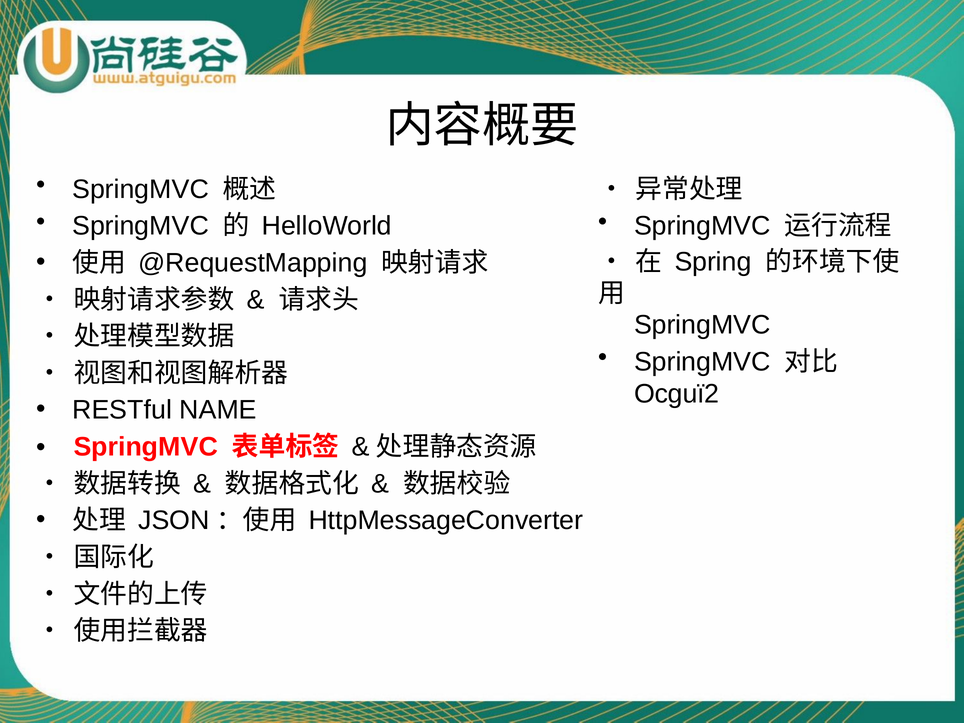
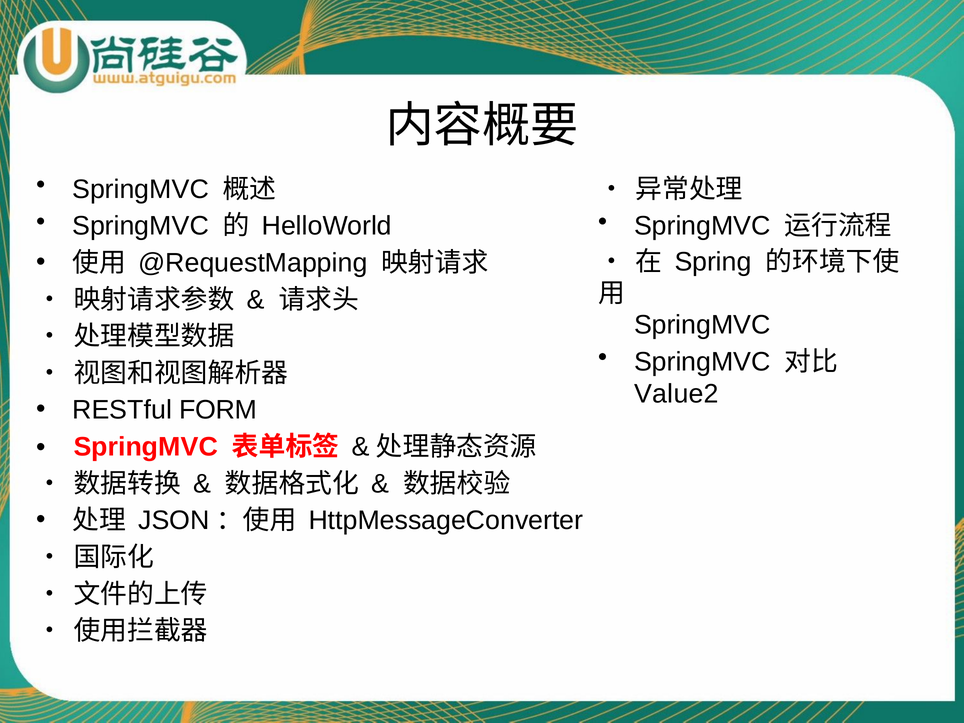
Ocguï2: Ocguï2 -> Value2 (676, 394)
NAME: NAME -> FORM (218, 410)
